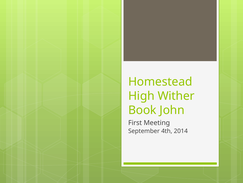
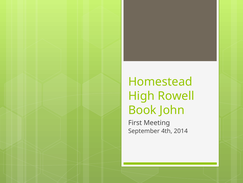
Wither: Wither -> Rowell (176, 96)
